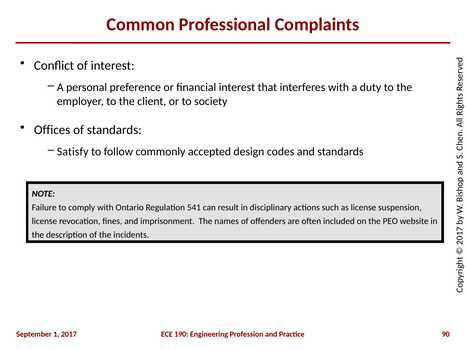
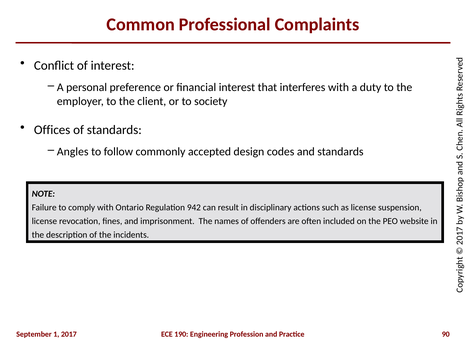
Satisfy: Satisfy -> Angles (73, 151)
541: 541 -> 942 (194, 207)
